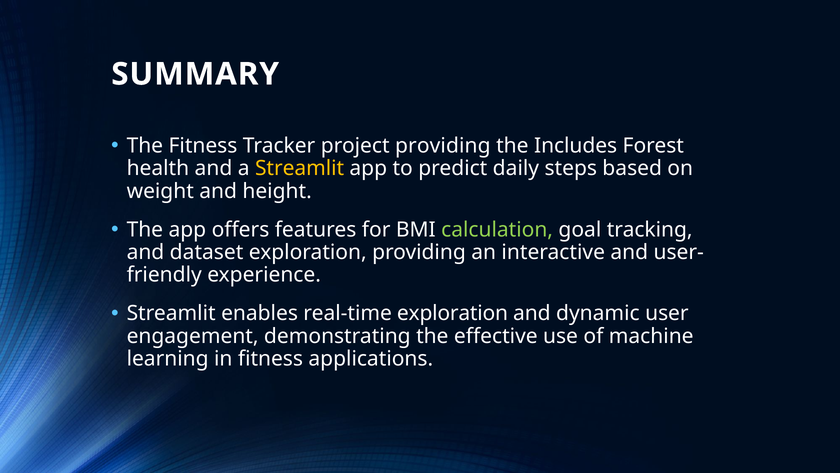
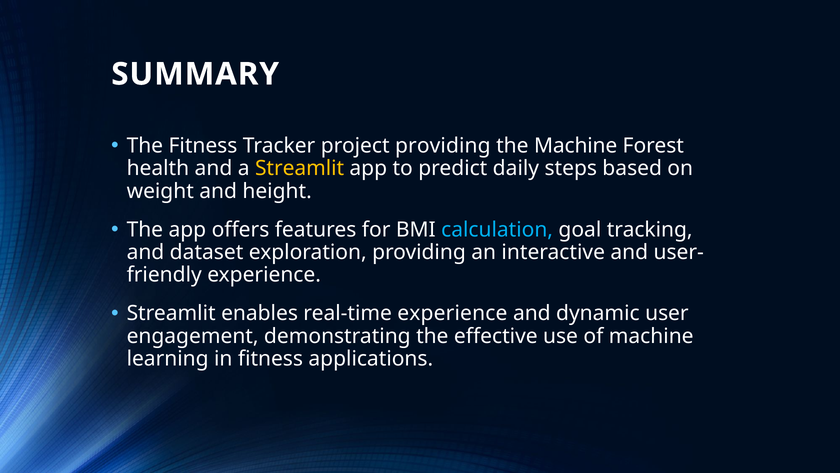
the Includes: Includes -> Machine (576, 146)
calculation colour: light green -> light blue (497, 229)
real-time exploration: exploration -> experience (452, 313)
